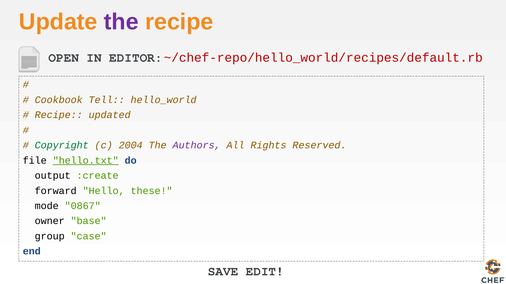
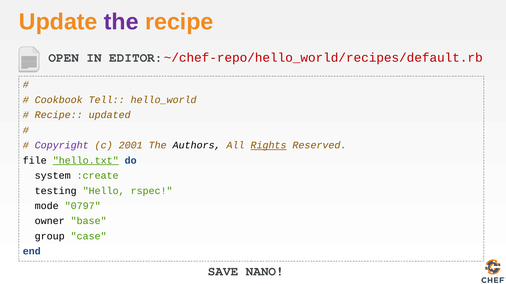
Copyright colour: green -> purple (62, 146)
2004: 2004 -> 2001 (131, 146)
Authors colour: purple -> black (197, 146)
Rights underline: none -> present (269, 146)
output: output -> system (53, 176)
forward: forward -> testing (56, 191)
these: these -> rspec (152, 191)
0867: 0867 -> 0797 (83, 206)
EDIT: EDIT -> NANO (265, 272)
